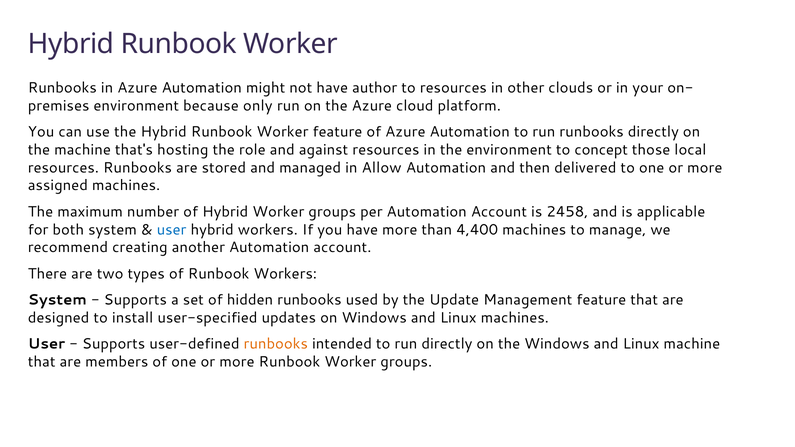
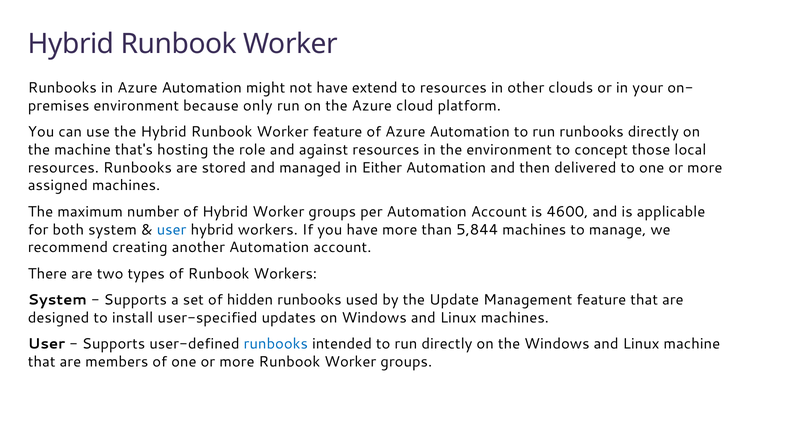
author: author -> extend (375, 88)
Allow: Allow -> Either (382, 168)
2458: 2458 -> 4600 (567, 212)
4,400: 4,400 -> 5,844 (477, 230)
runbooks colour: orange -> blue (276, 344)
